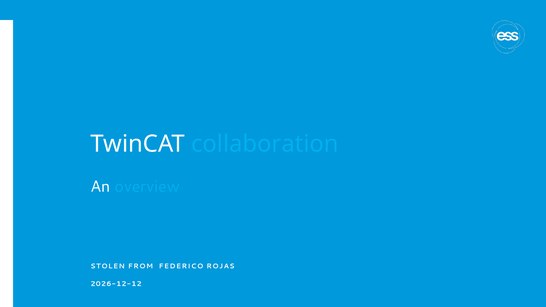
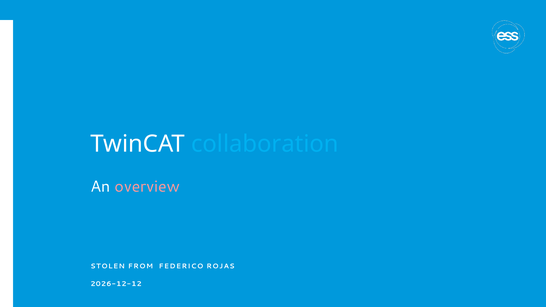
overview colour: light blue -> pink (147, 187)
